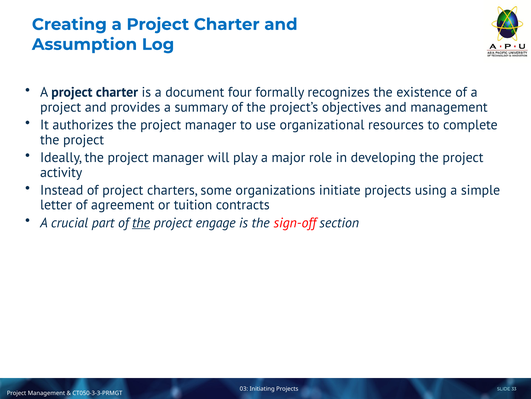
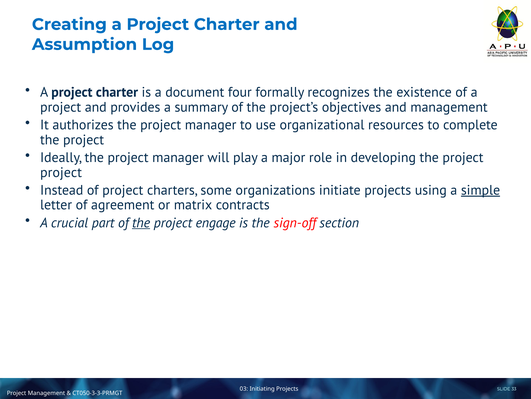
activity: activity -> project (61, 172)
simple underline: none -> present (481, 190)
tuition: tuition -> matrix (193, 205)
